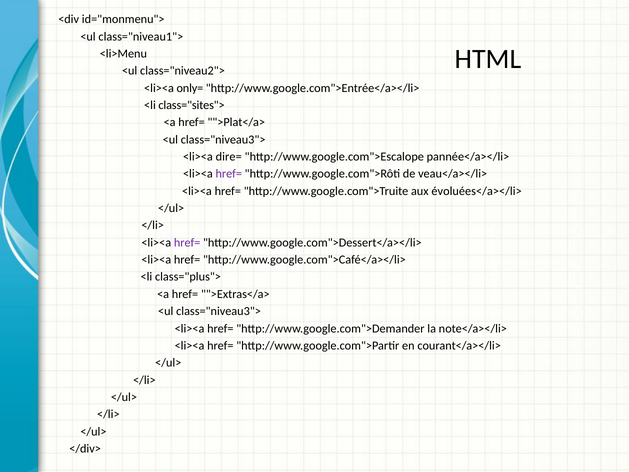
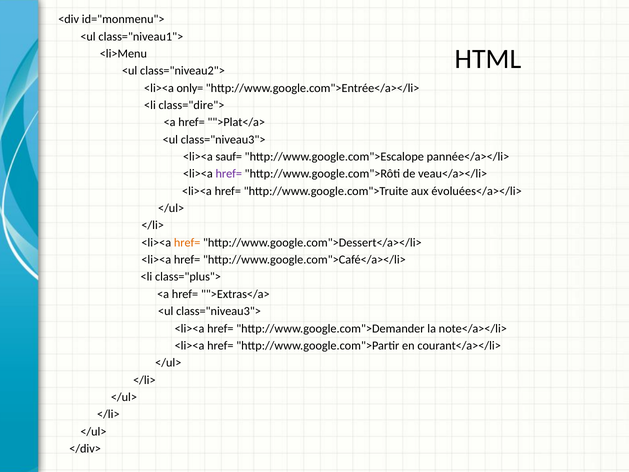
class="sites">: class="sites"> -> class="dire"> (191, 105)
dire=: dire= -> sauf= (229, 157)
href= colour: purple -> orange (187, 242)
